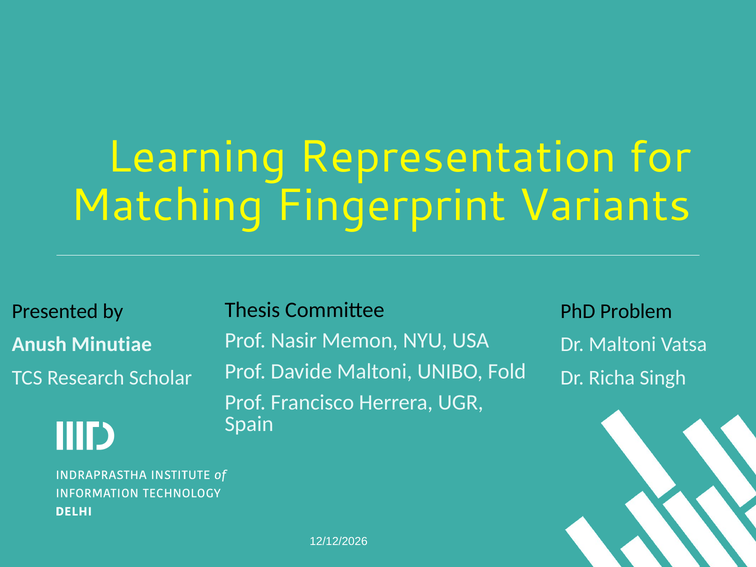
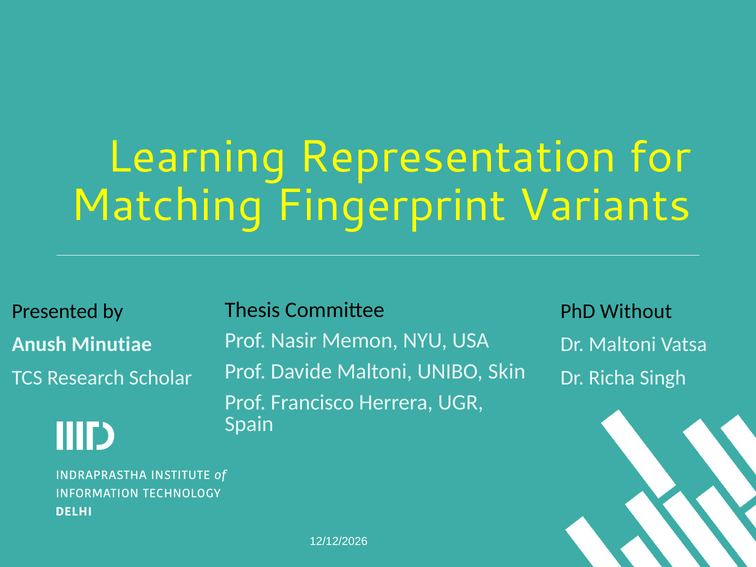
Problem: Problem -> Without (636, 311)
Fold: Fold -> Skin (507, 372)
